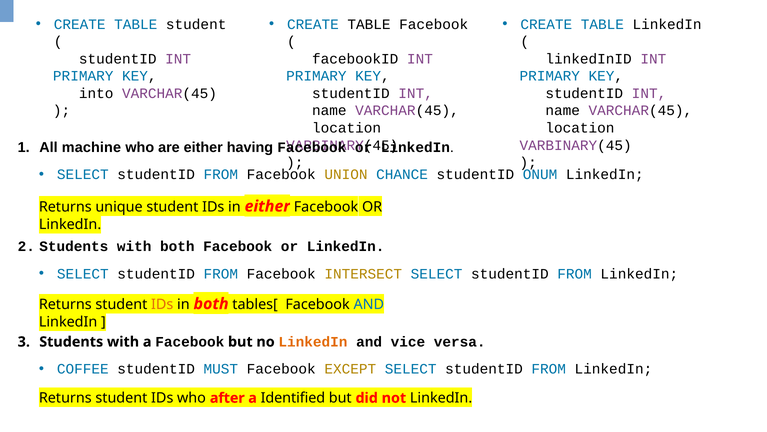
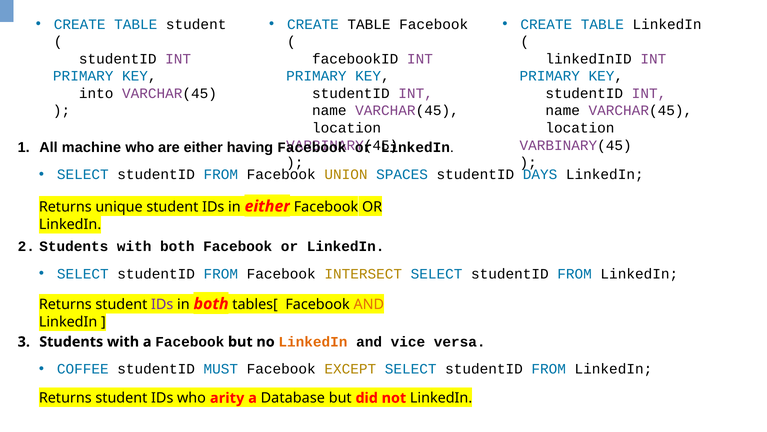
CHANCE: CHANCE -> SPACES (402, 174)
ONUM: ONUM -> DAYS (540, 174)
IDs colour: orange -> purple (162, 304)
AND colour: blue -> orange (369, 304)
after: after -> arity (227, 397)
Identified: Identified -> Database (293, 397)
